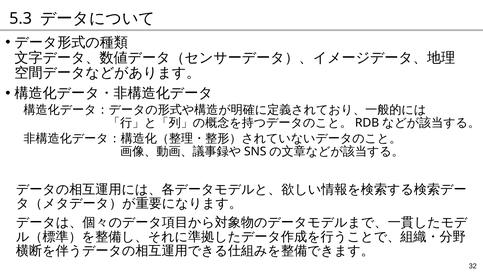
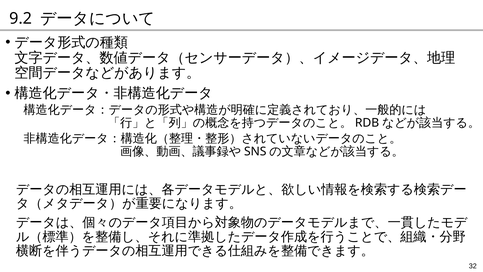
5.3: 5.3 -> 9.2 (21, 19)
